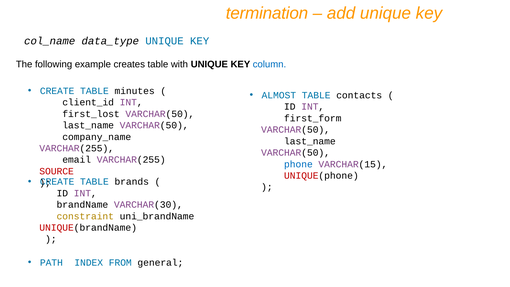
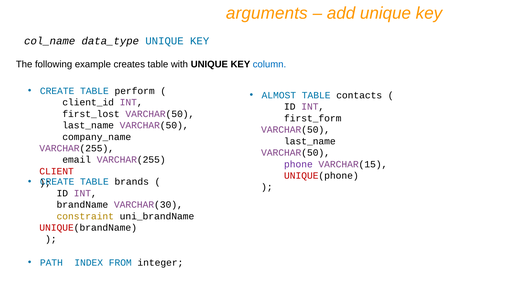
termination: termination -> arguments (267, 13)
minutes: minutes -> perform (135, 91)
phone colour: blue -> purple (298, 164)
SOURCE: SOURCE -> CLIENT (57, 171)
general: general -> integer (160, 262)
